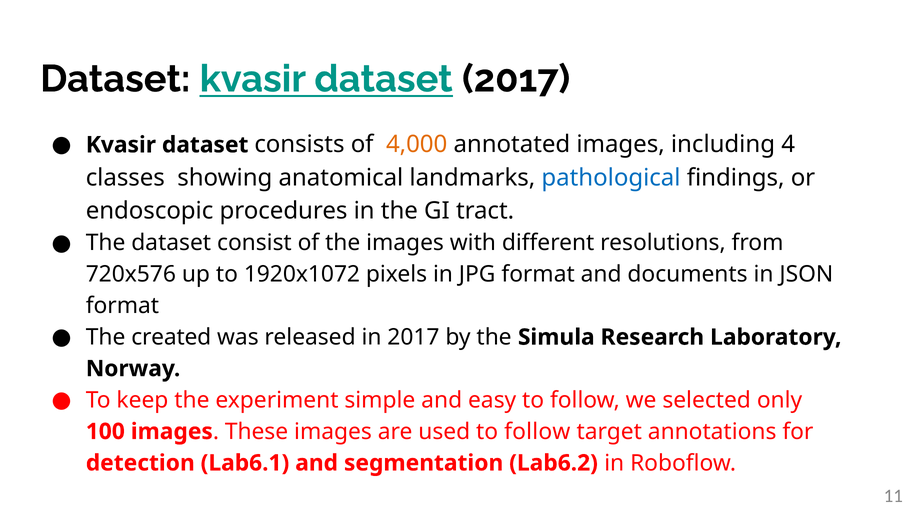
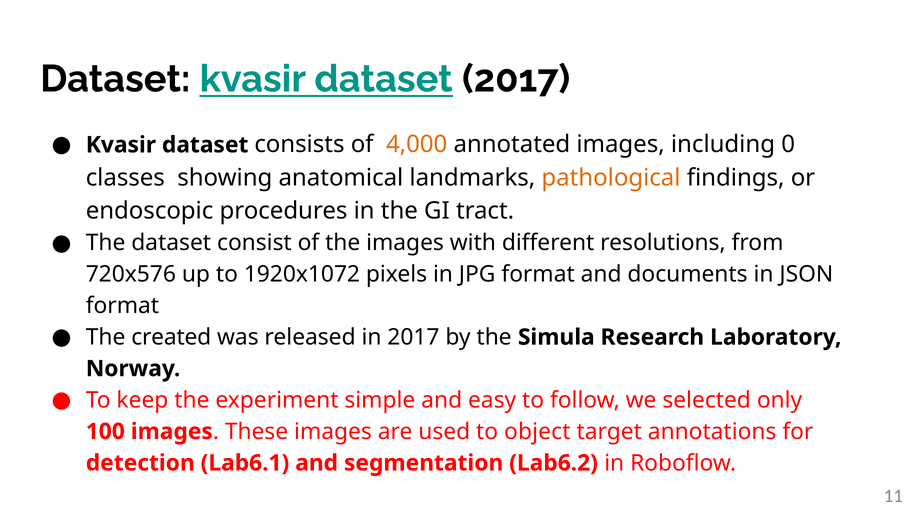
4: 4 -> 0 (788, 144)
pathological colour: blue -> orange (611, 178)
used to follow: follow -> object (537, 432)
